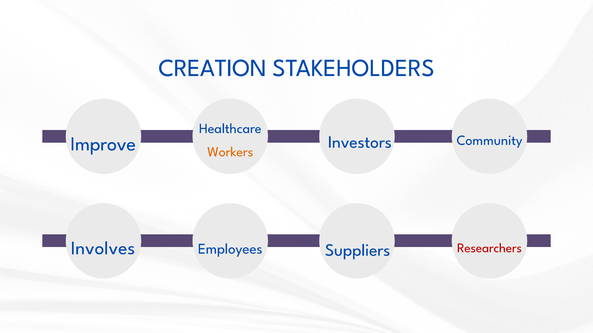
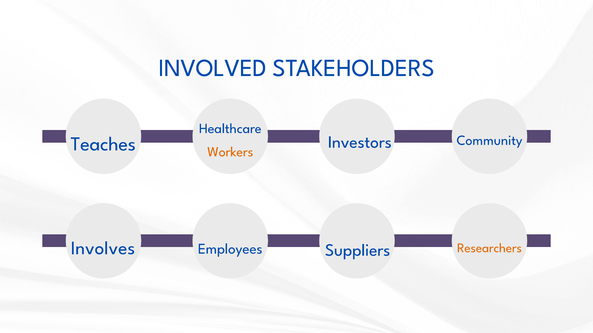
CREATION: CREATION -> INVOLVED (212, 68)
Improve: Improve -> Teaches (103, 144)
Researchers colour: red -> orange (489, 248)
